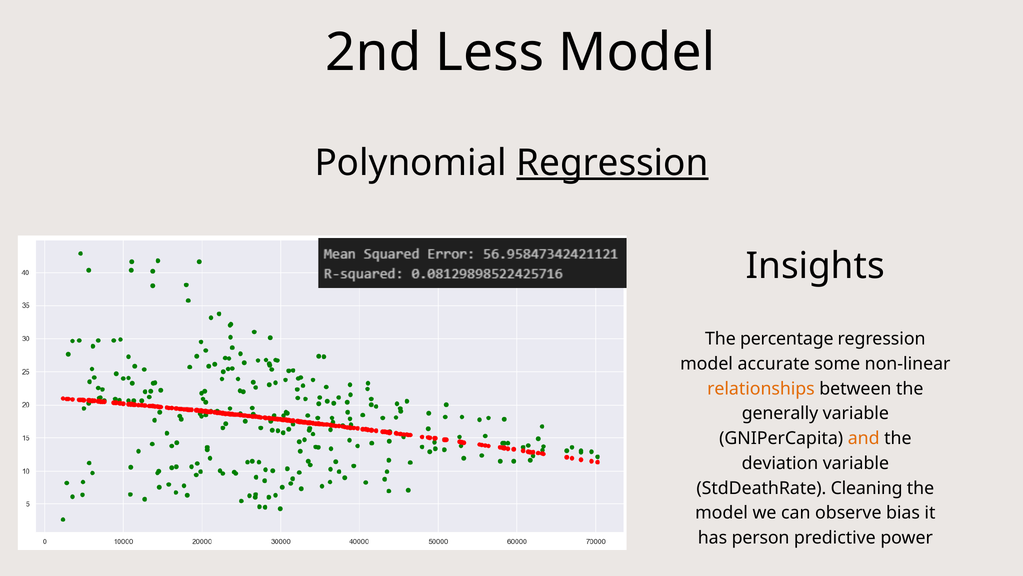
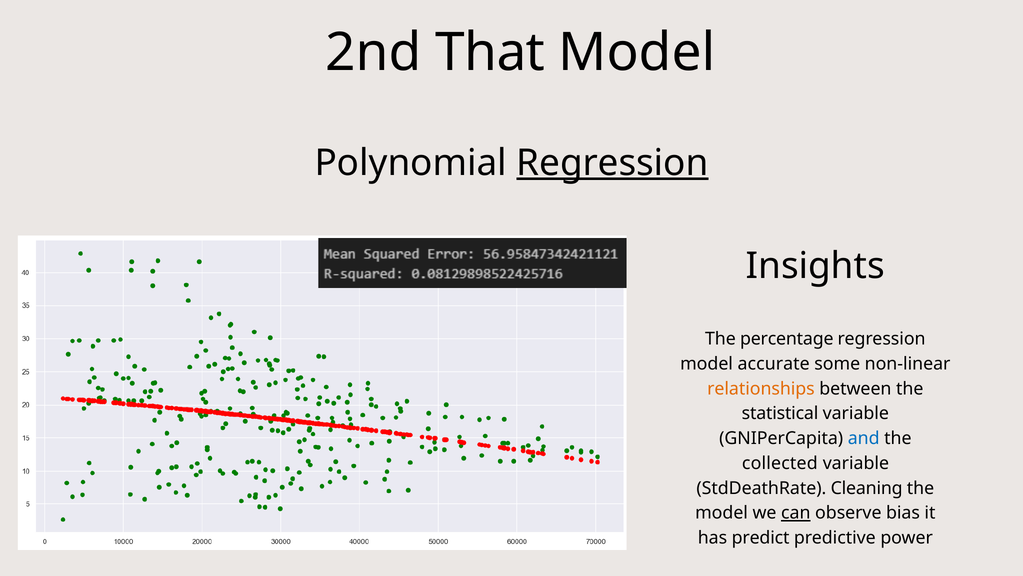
Less: Less -> That (490, 53)
generally: generally -> statistical (780, 413)
and colour: orange -> blue (864, 438)
deviation: deviation -> collected (780, 463)
can underline: none -> present (796, 513)
person: person -> predict (761, 537)
